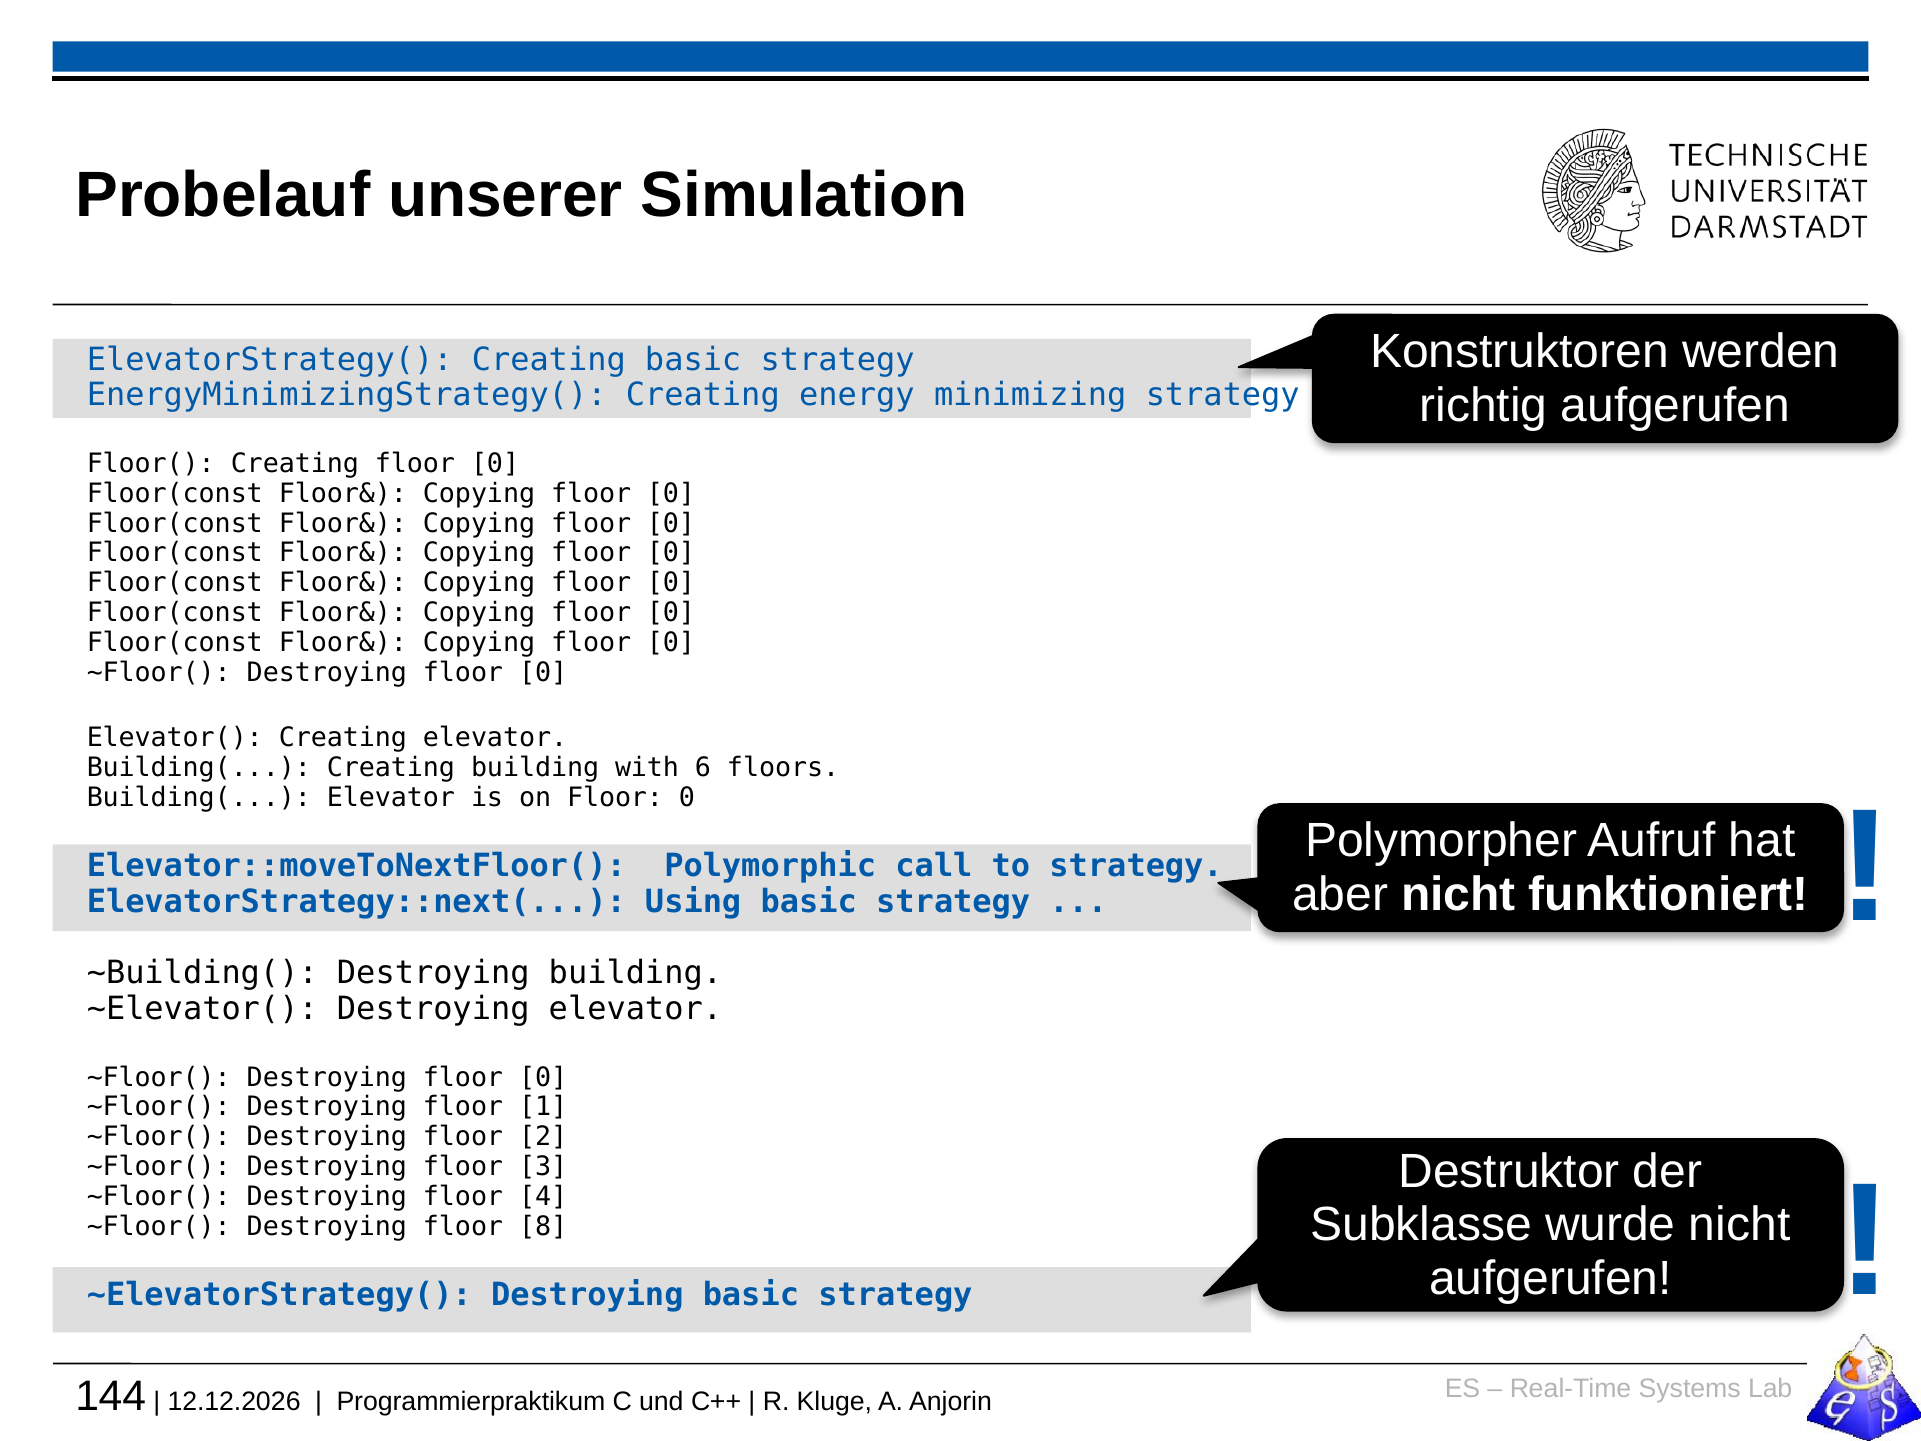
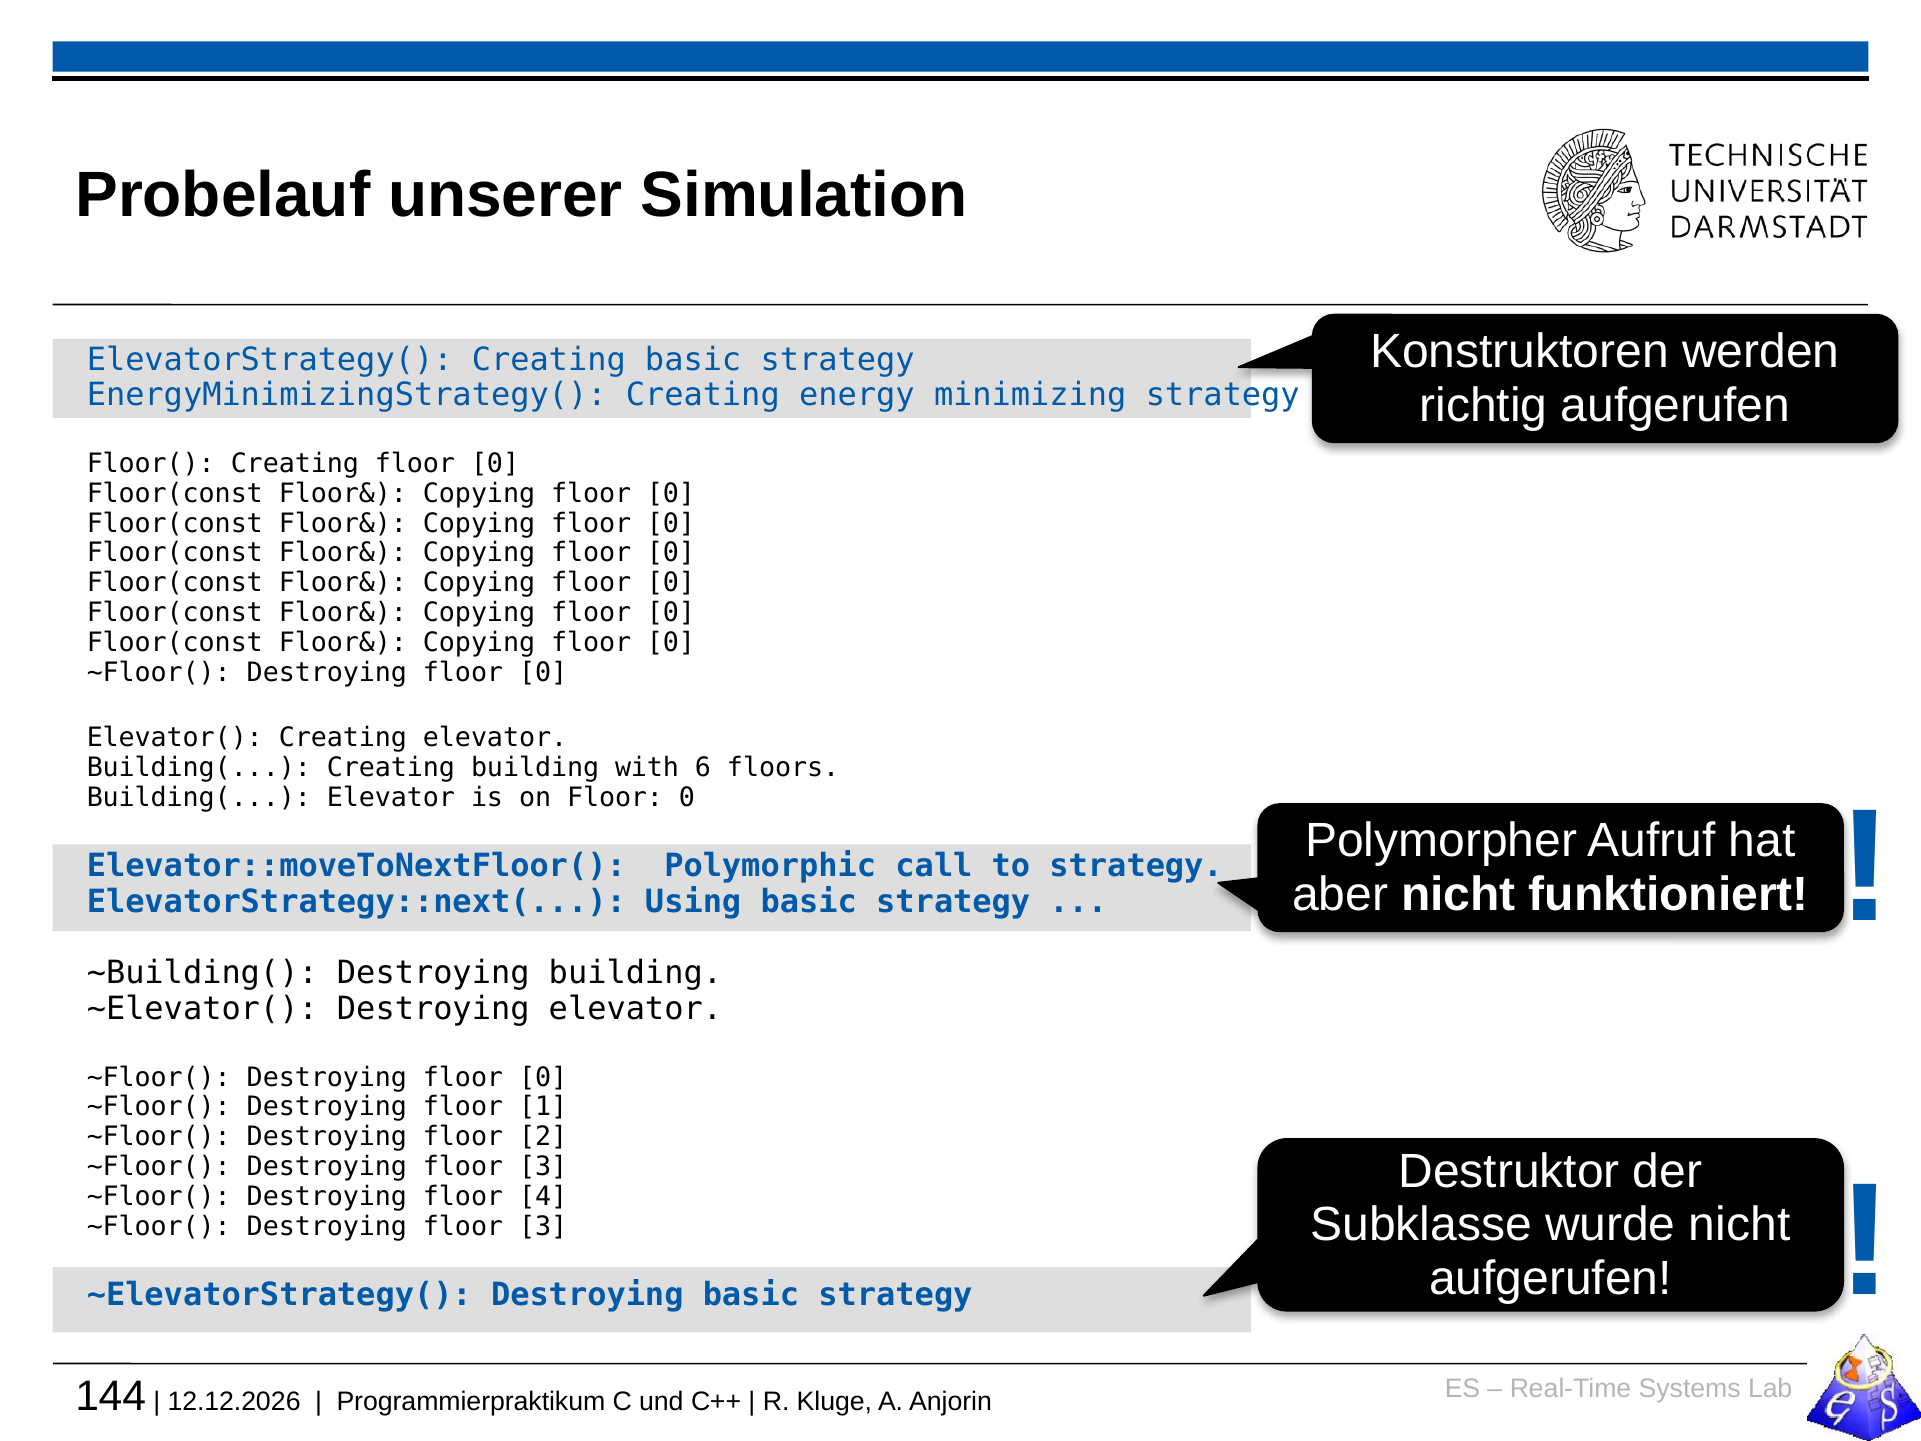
8: 8 -> 3 (543, 1226)
